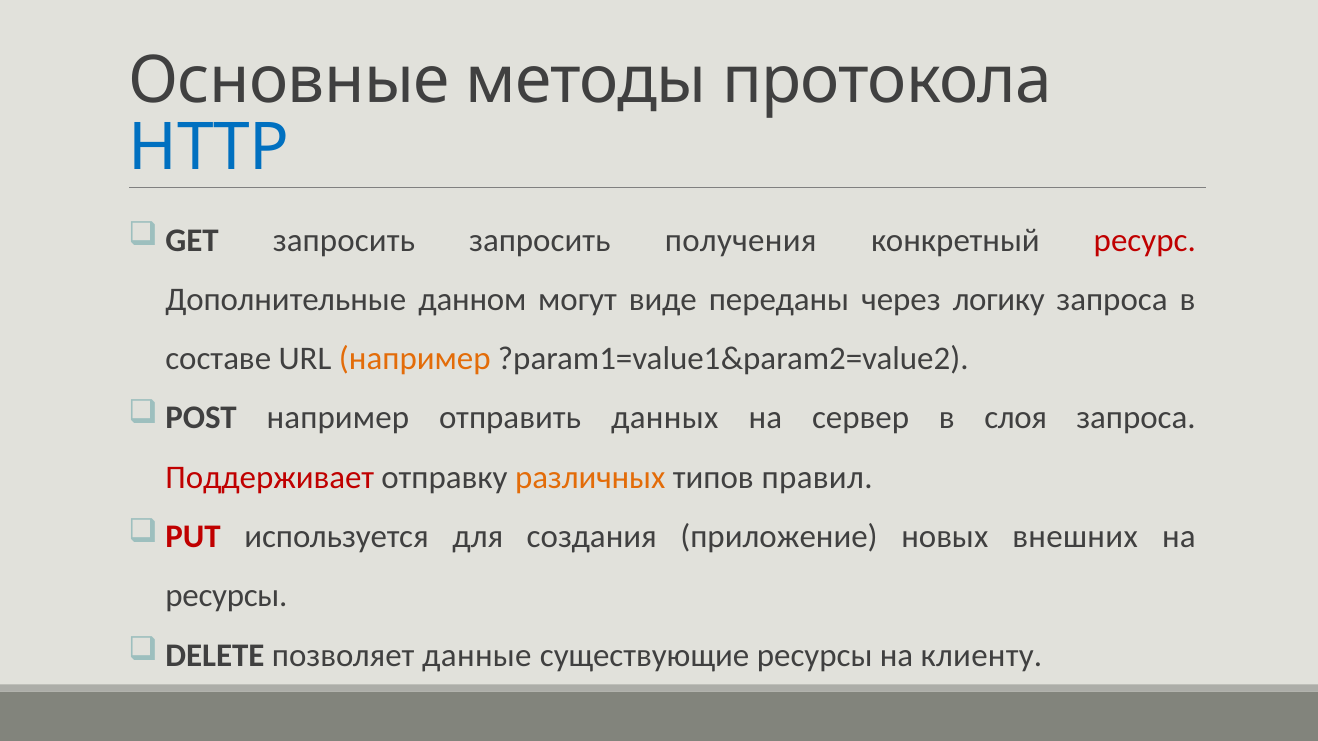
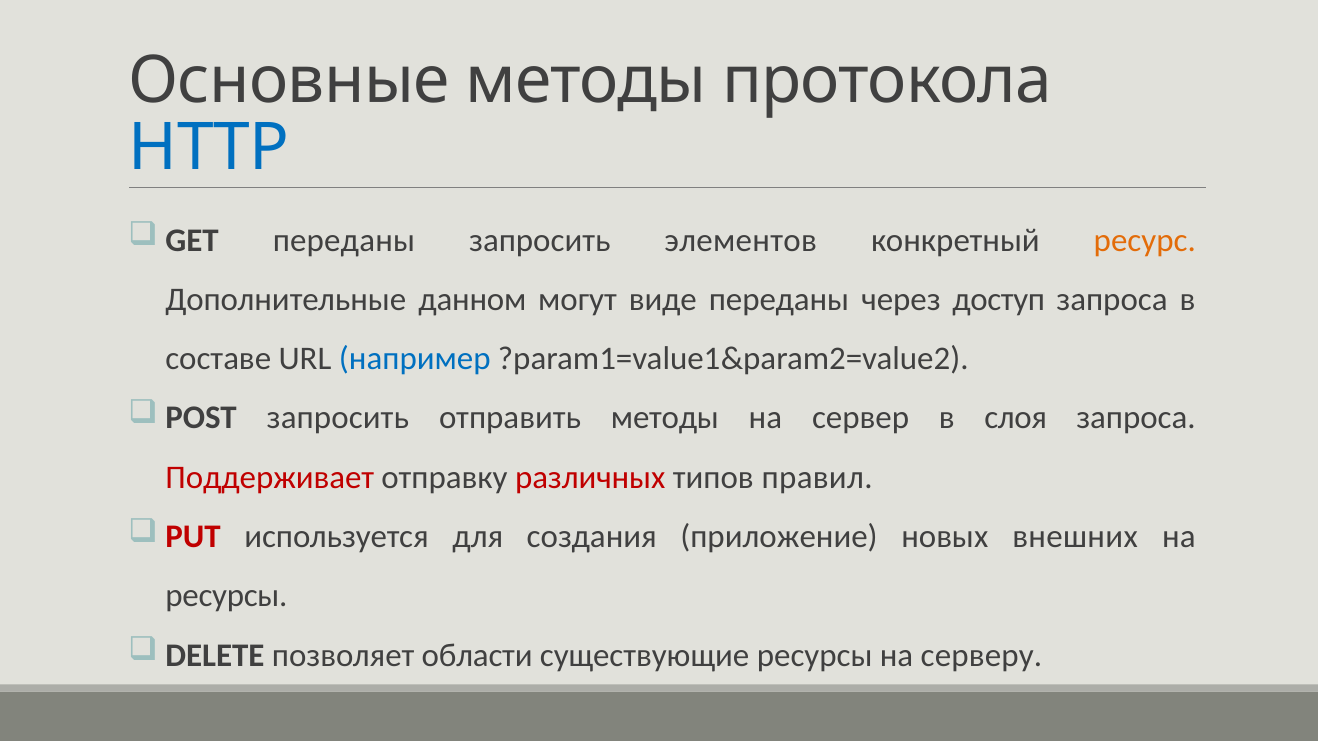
GET запросить: запросить -> переданы (344, 240)
получения: получения -> элементов (741, 240)
ресурс colour: red -> orange (1145, 240)
логику: логику -> доступ (999, 300)
например colour: orange -> blue (415, 359)
POST например: например -> запросить (338, 418)
отправить данных: данных -> методы (665, 418)
различных colour: orange -> red (590, 478)
данные: данные -> области (477, 656)
клиенту: клиенту -> серверу (981, 656)
